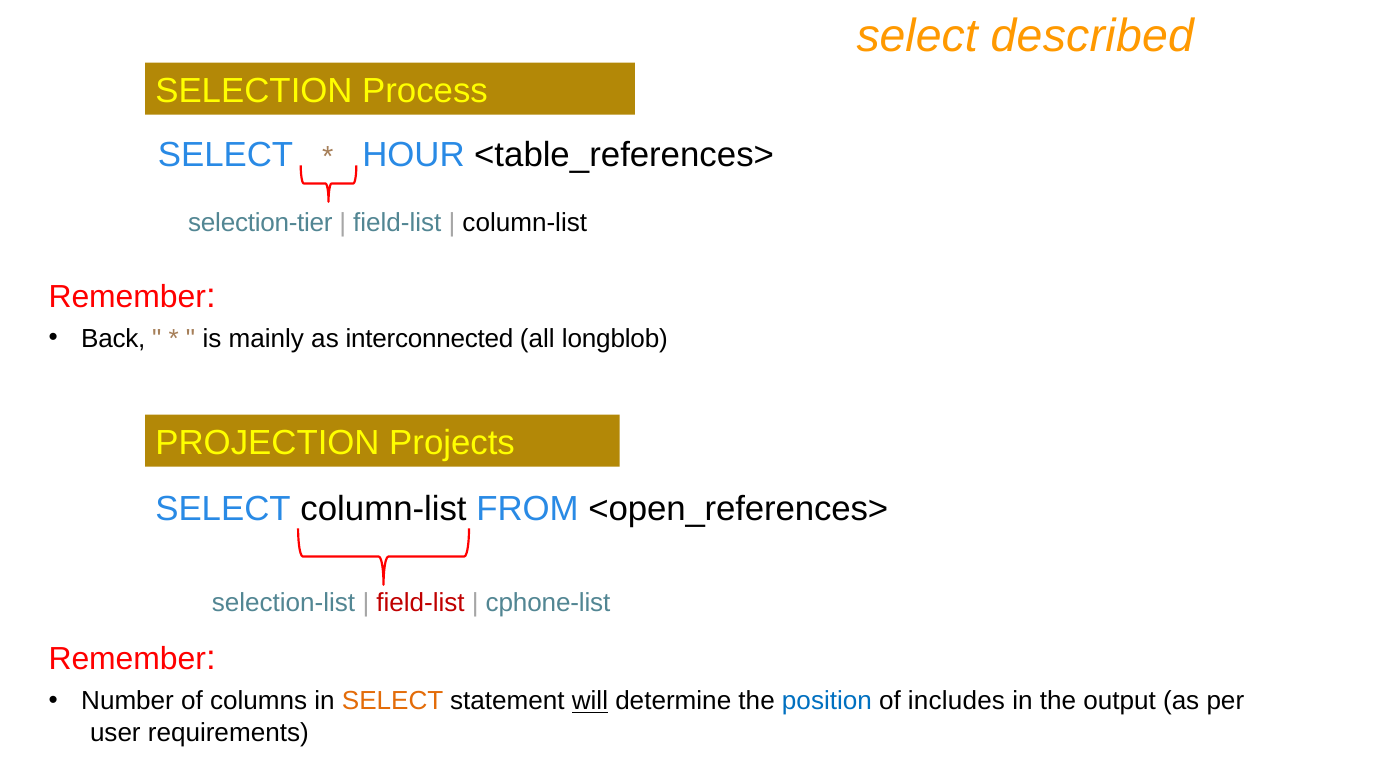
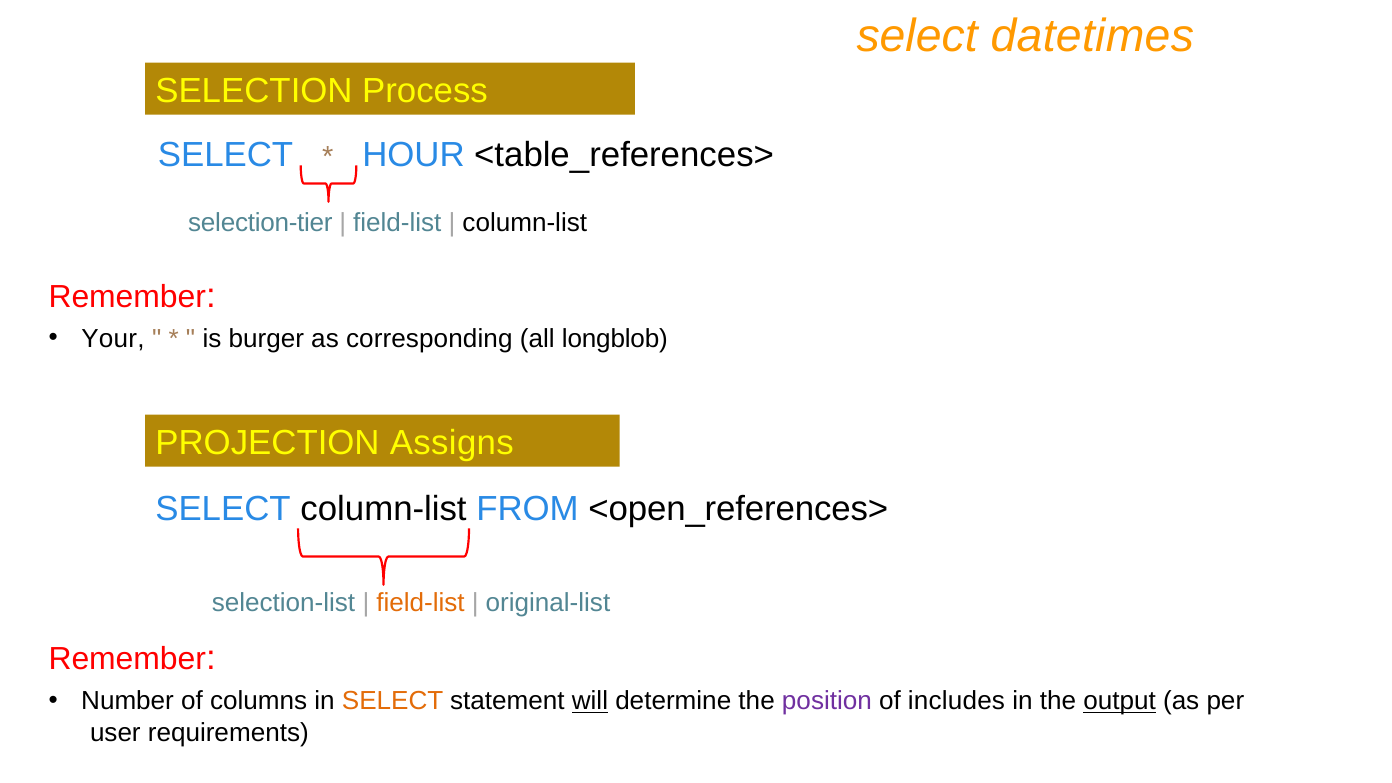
described: described -> datetimes (1092, 36)
Back: Back -> Your (113, 339)
mainly: mainly -> burger (266, 339)
interconnected: interconnected -> corresponding (429, 339)
Projects: Projects -> Assigns (452, 443)
field-list colour: red -> orange (420, 603)
cphone-list: cphone-list -> original-list (548, 603)
position colour: blue -> purple (827, 701)
output underline: none -> present (1120, 701)
